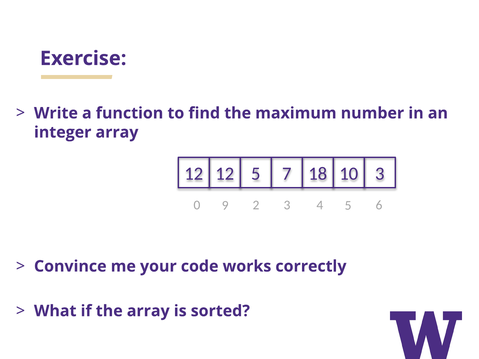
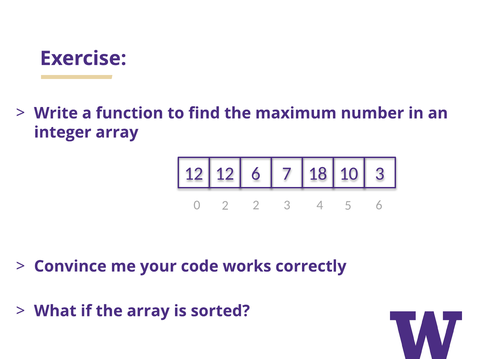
12 5: 5 -> 6 (256, 174)
0 9: 9 -> 2 (225, 205)
